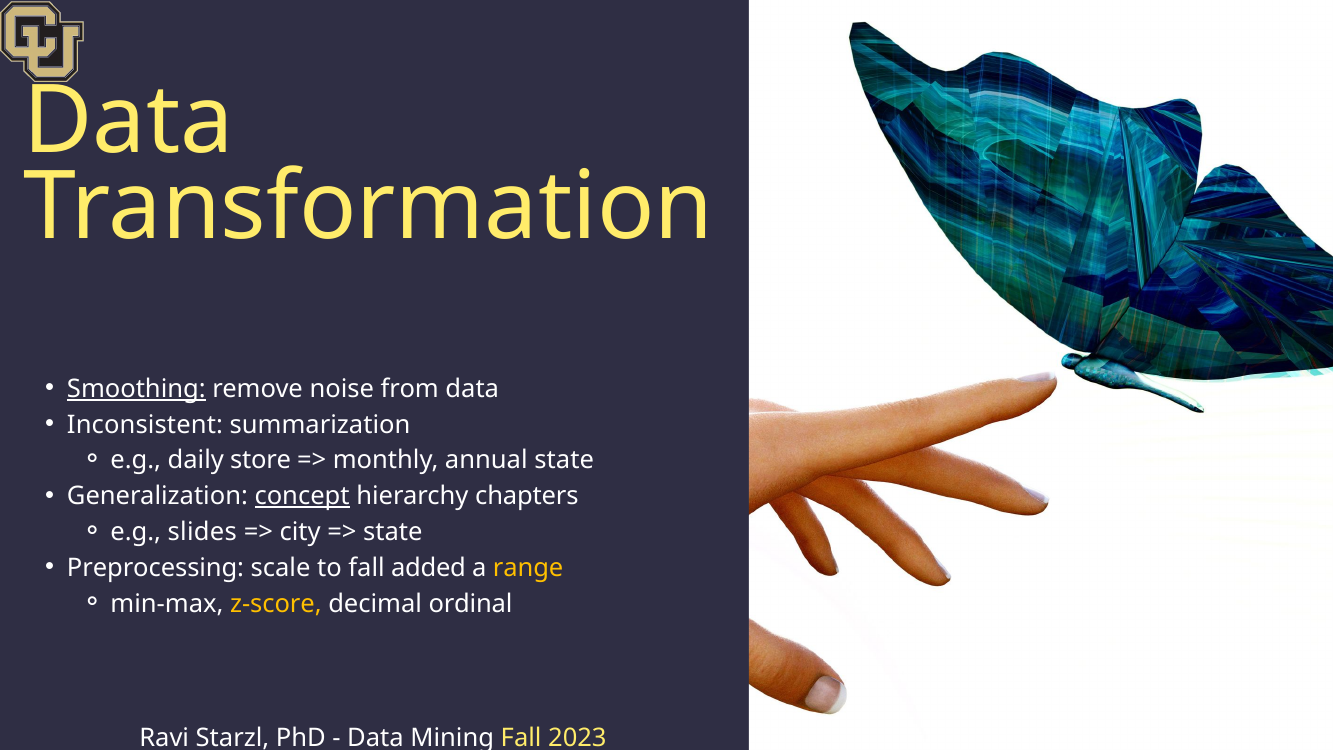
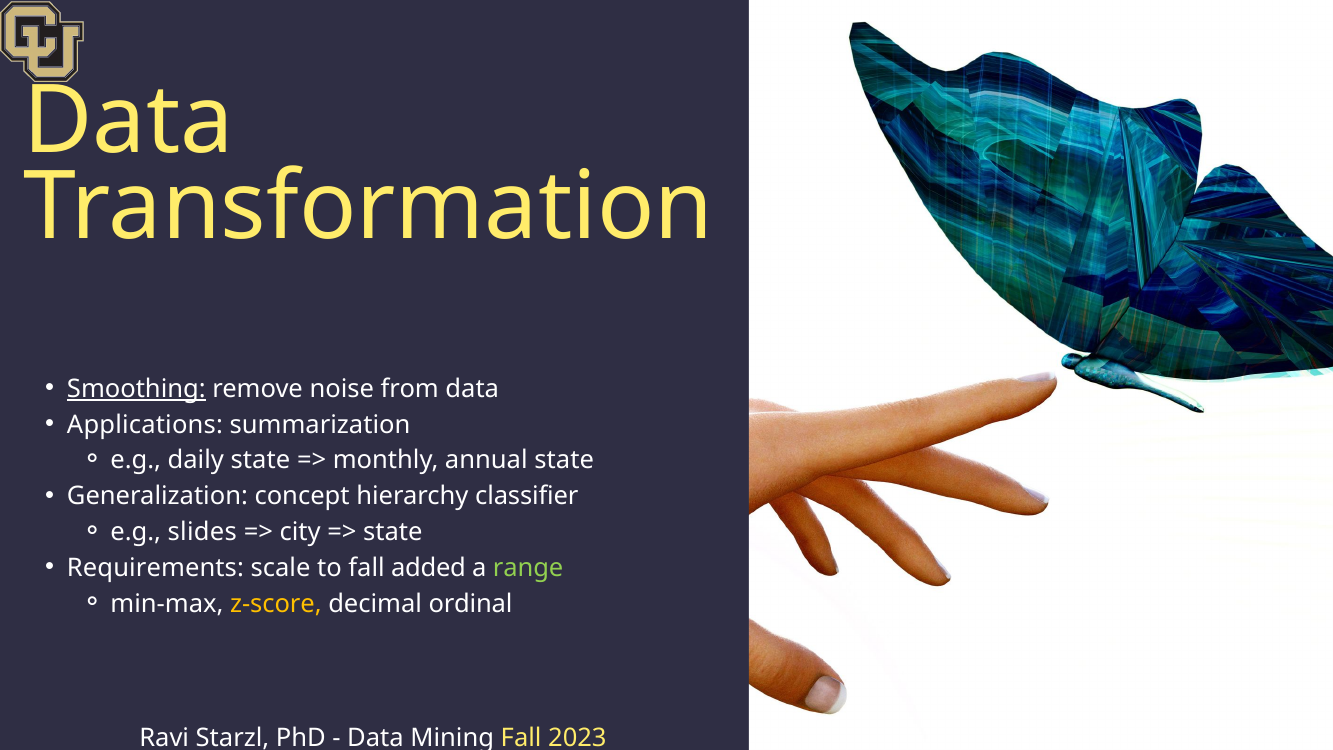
Inconsistent: Inconsistent -> Applications (145, 424)
daily store: store -> state (260, 460)
concept underline: present -> none (302, 496)
chapters: chapters -> classifier (527, 496)
Preprocessing: Preprocessing -> Requirements (155, 568)
range colour: yellow -> light green (528, 568)
